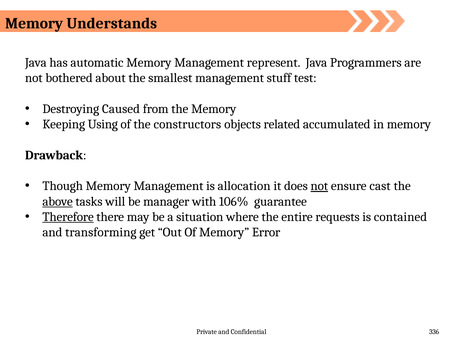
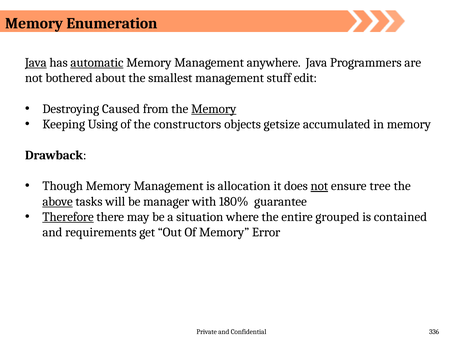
Understands: Understands -> Enumeration (112, 23)
Java underline: none -> present (36, 63)
automatic underline: none -> present (97, 63)
represent: represent -> anywhere (274, 63)
test: test -> edit (305, 78)
Memory underline: none -> present (214, 109)
related: related -> getsize (282, 124)
cast: cast -> tree (380, 186)
106%: 106% -> 180% (234, 202)
requests: requests -> grouped (337, 217)
transforming: transforming -> requirements (101, 232)
